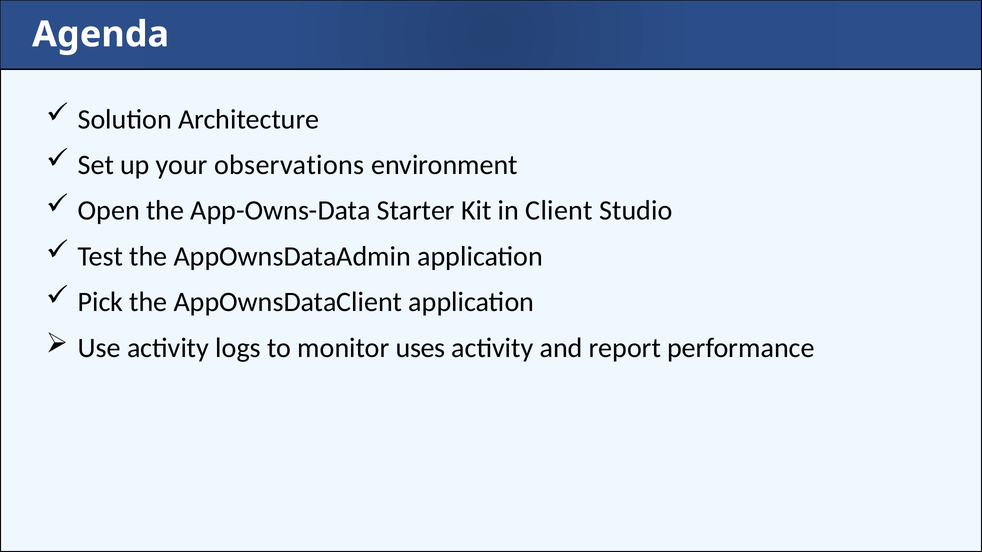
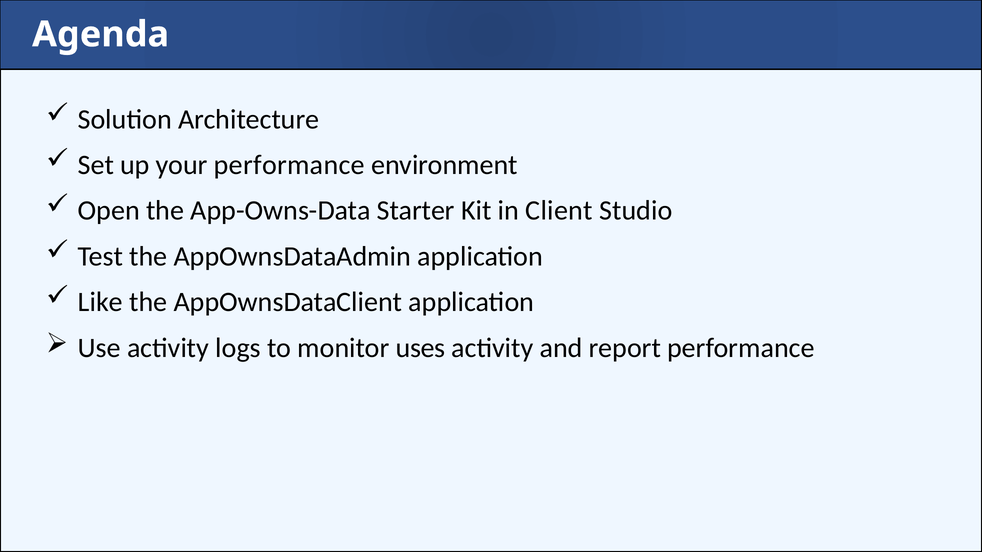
your observations: observations -> performance (289, 165)
Pick: Pick -> Like (100, 302)
